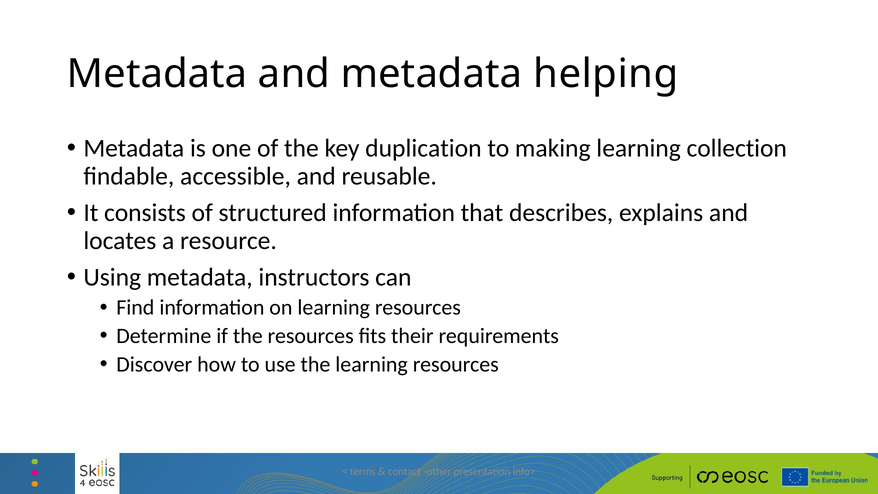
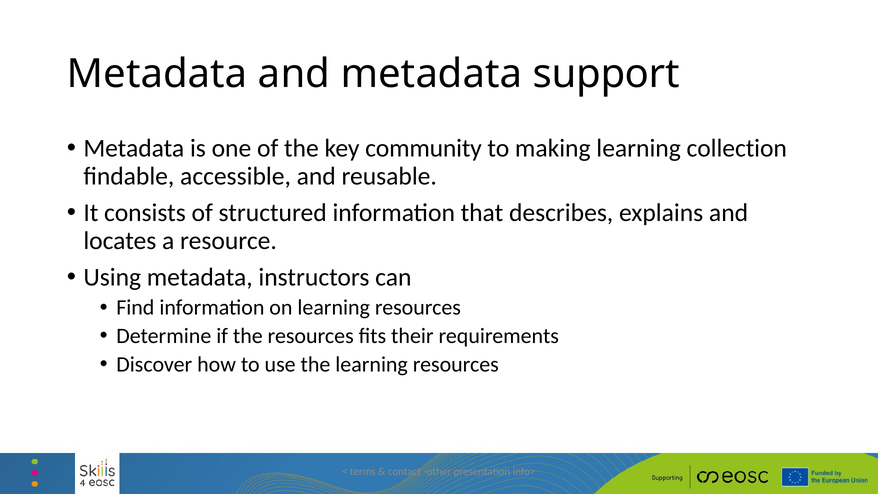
helping: helping -> support (606, 74)
duplication: duplication -> community (424, 148)
